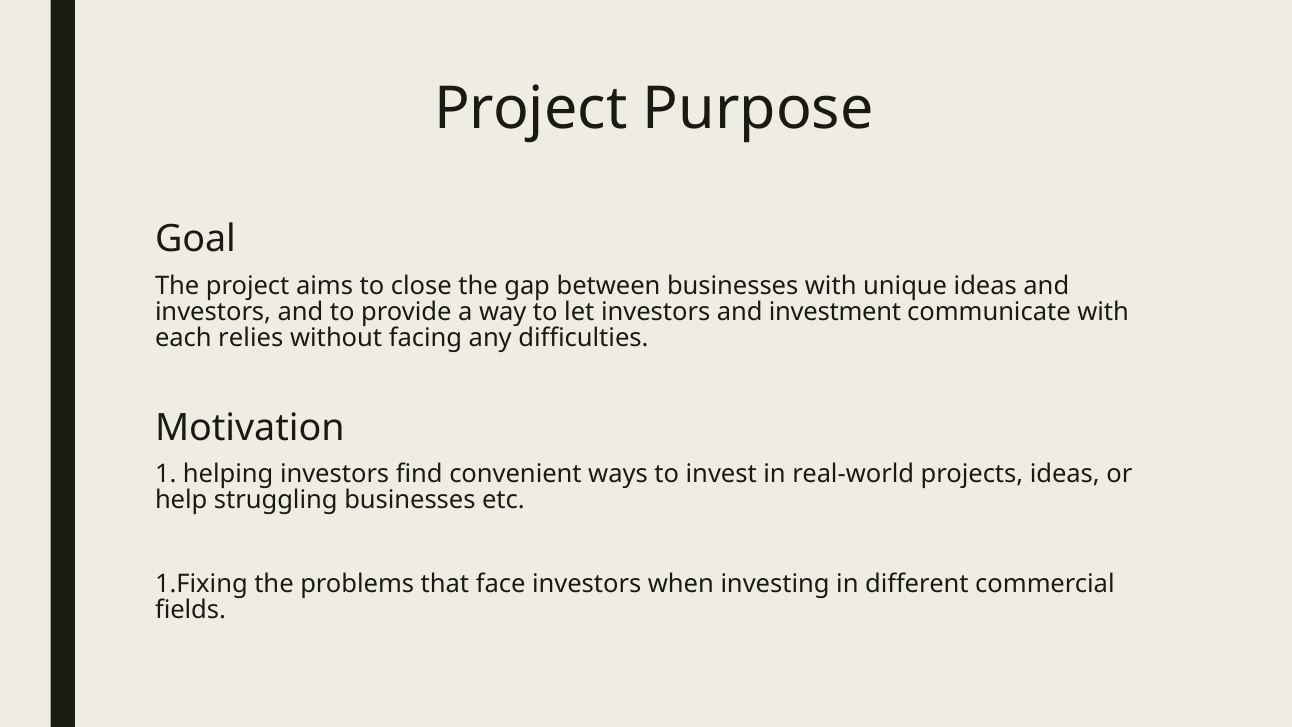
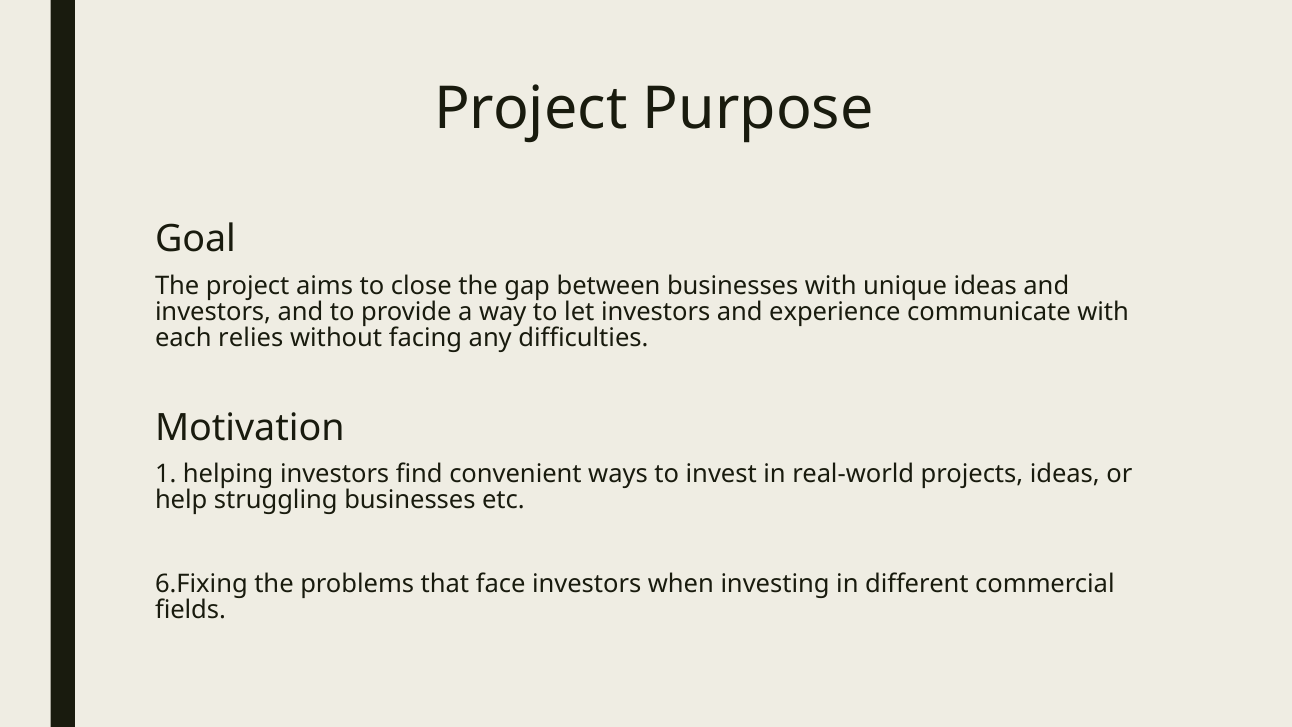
investment: investment -> experience (835, 312)
1.Fixing: 1.Fixing -> 6.Fixing (201, 584)
